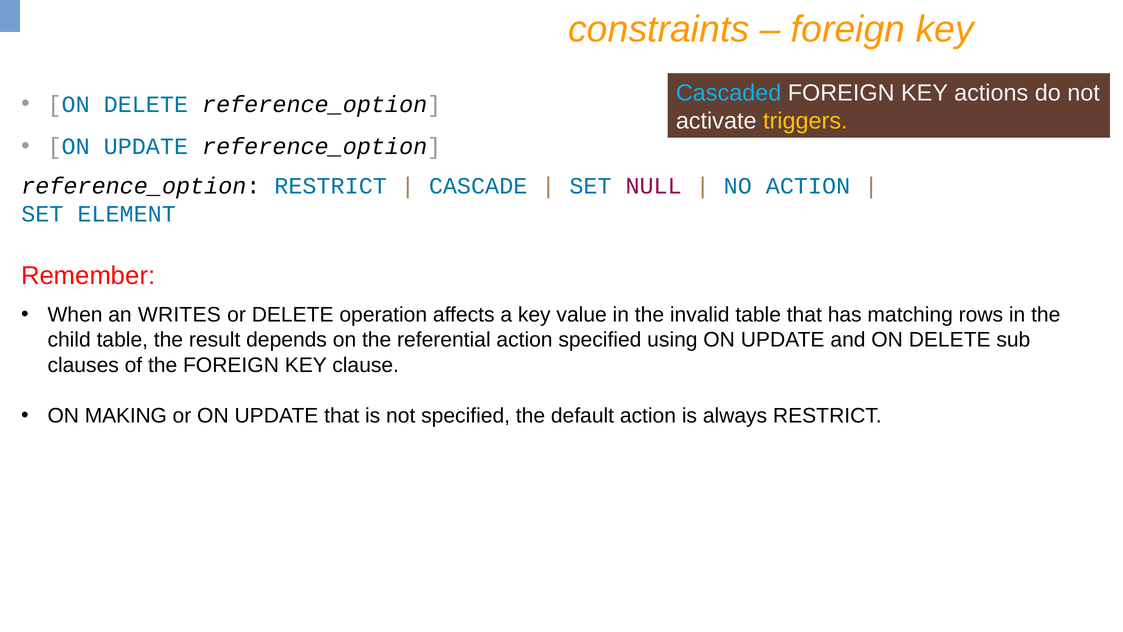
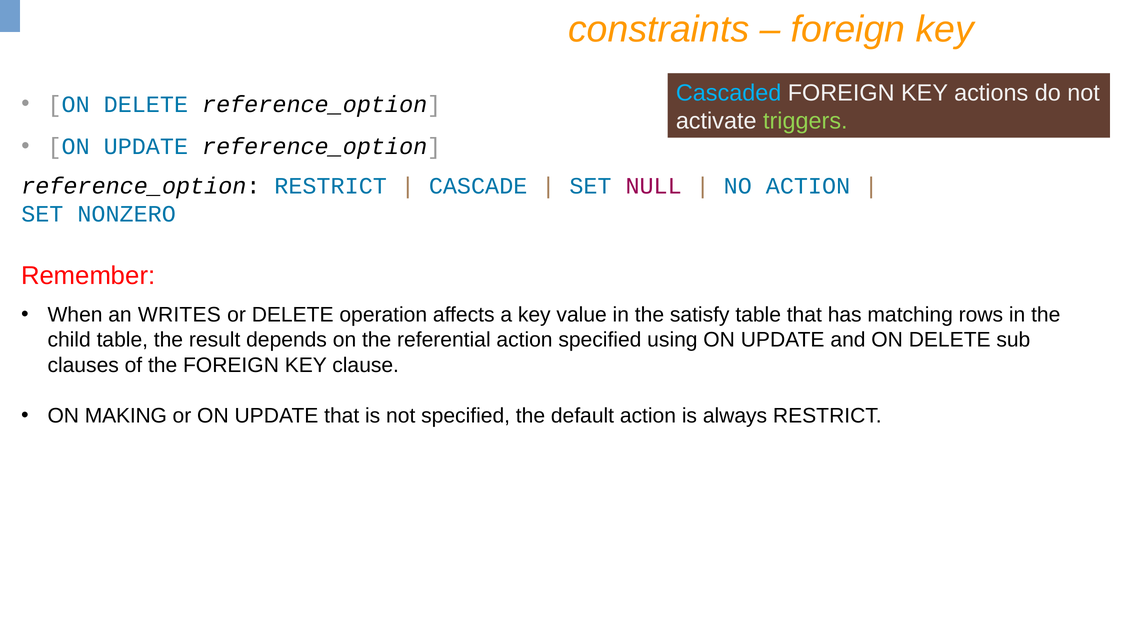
triggers colour: yellow -> light green (805, 121)
ELEMENT: ELEMENT -> NONZERO (127, 214)
invalid: invalid -> satisfy (700, 315)
